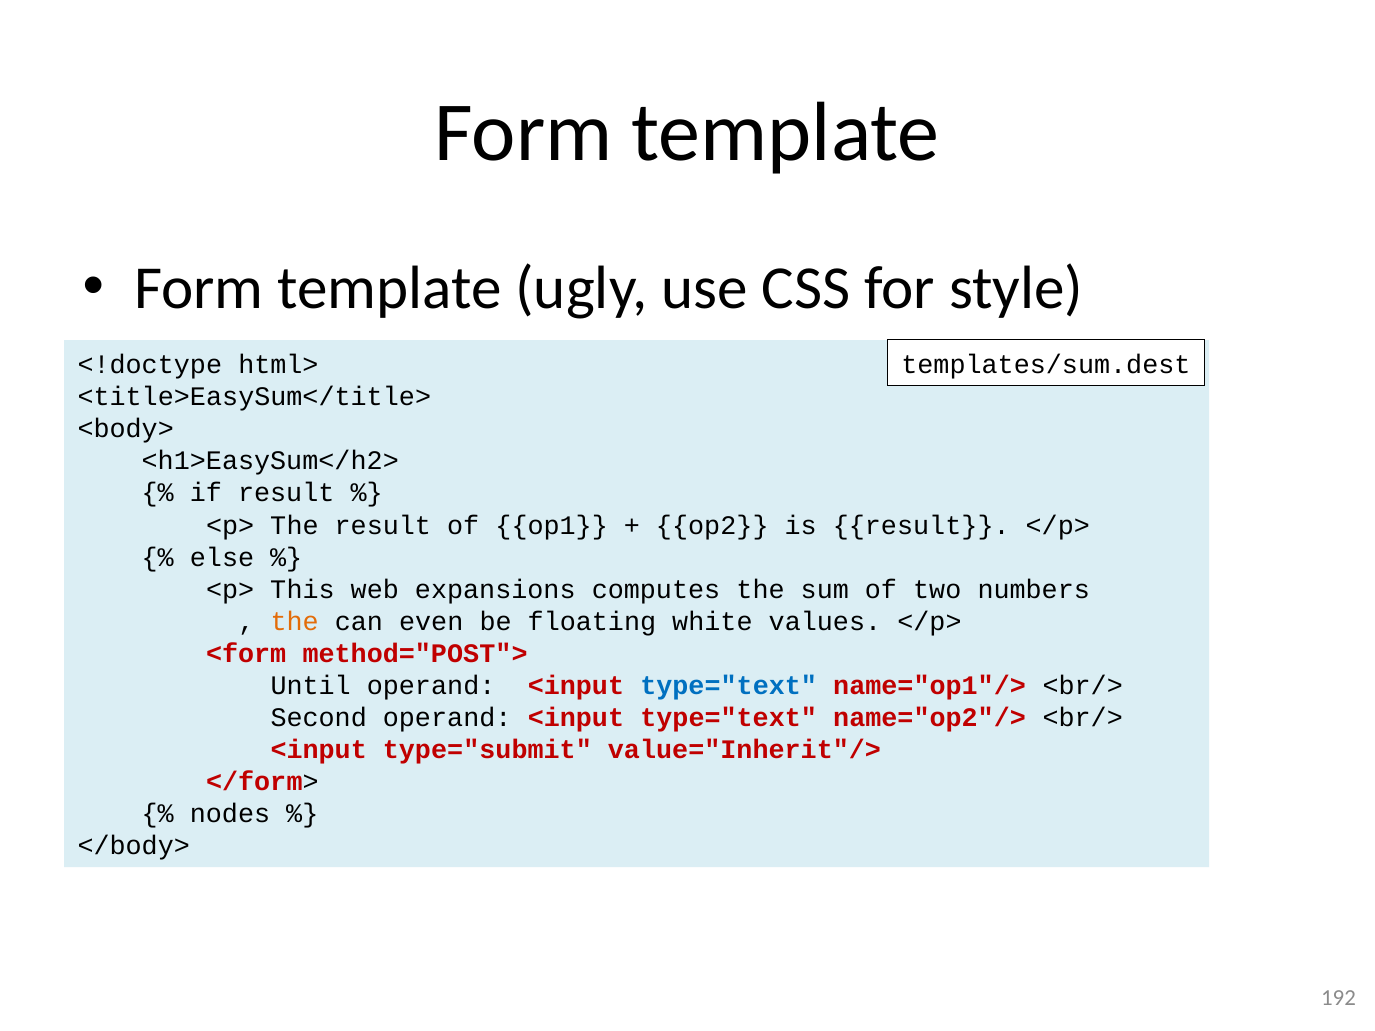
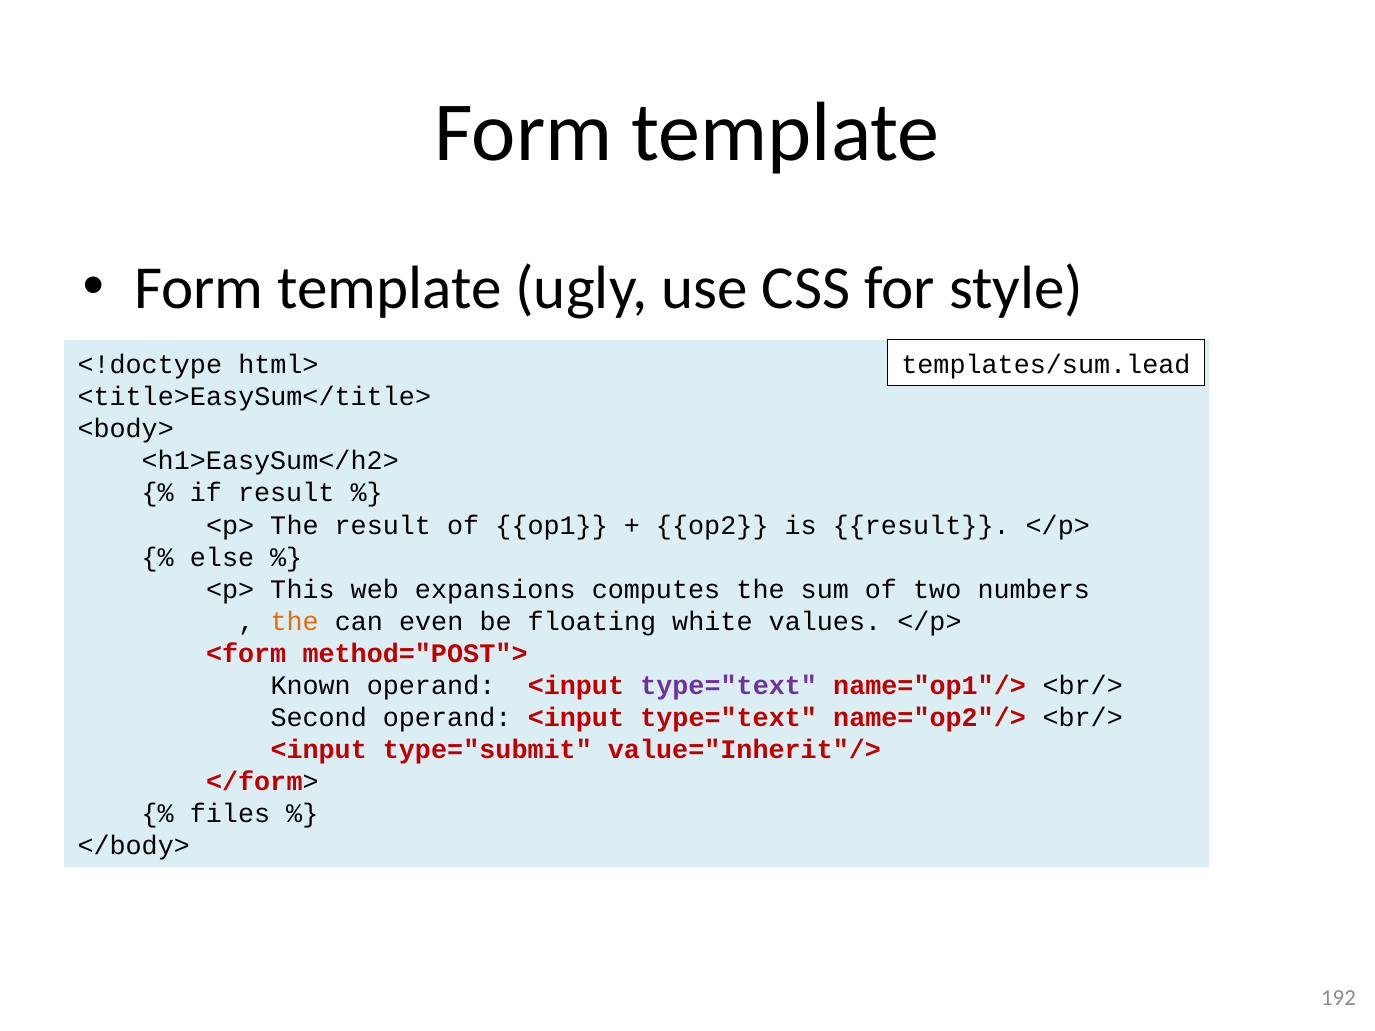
templates/sum.dest: templates/sum.dest -> templates/sum.lead (1046, 364)
Until: Until -> Known (311, 686)
type="text colour: blue -> purple (729, 686)
nodes: nodes -> files (230, 814)
